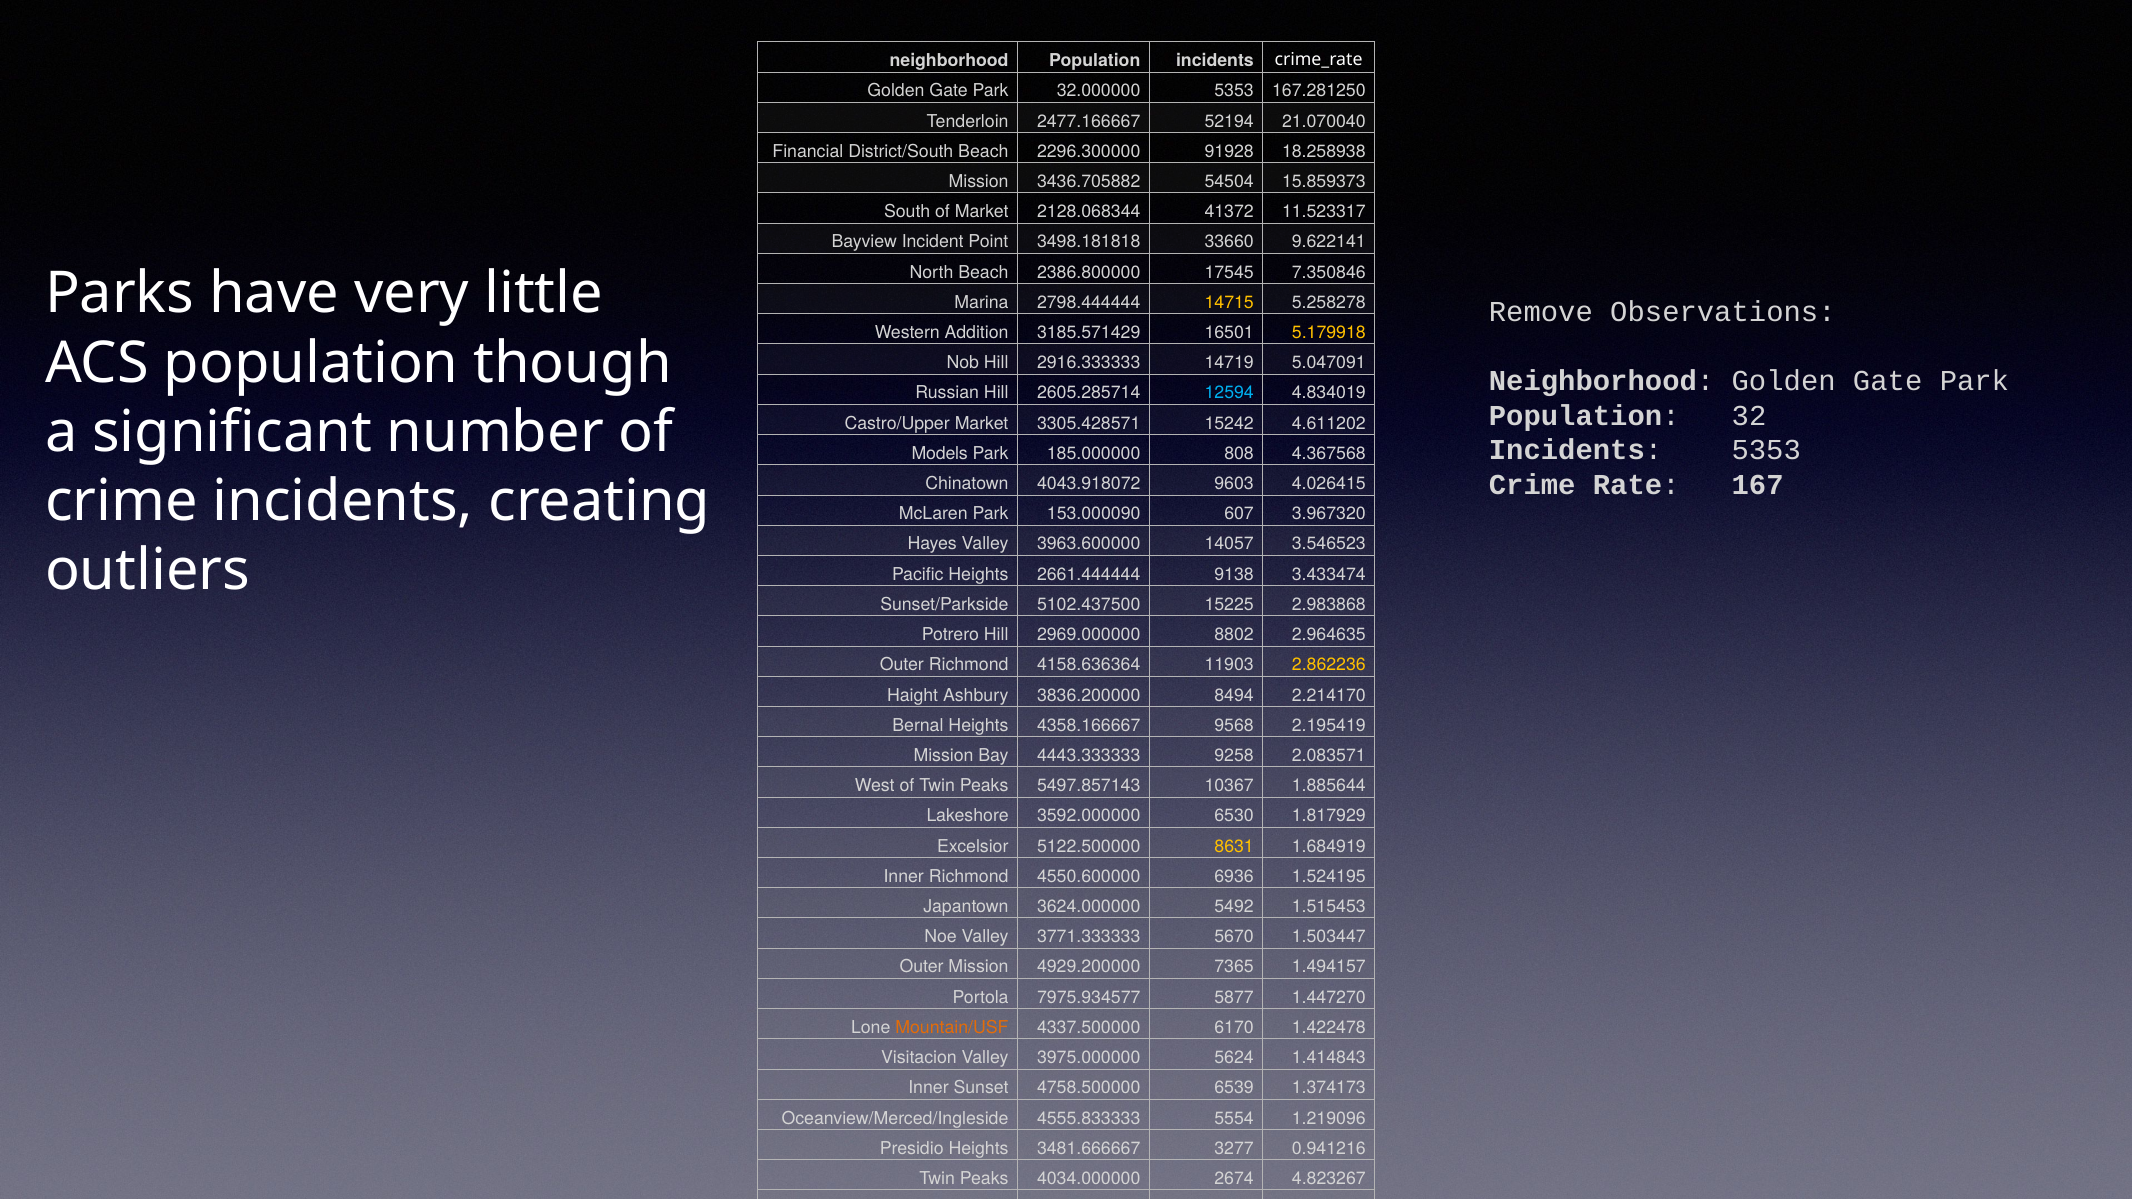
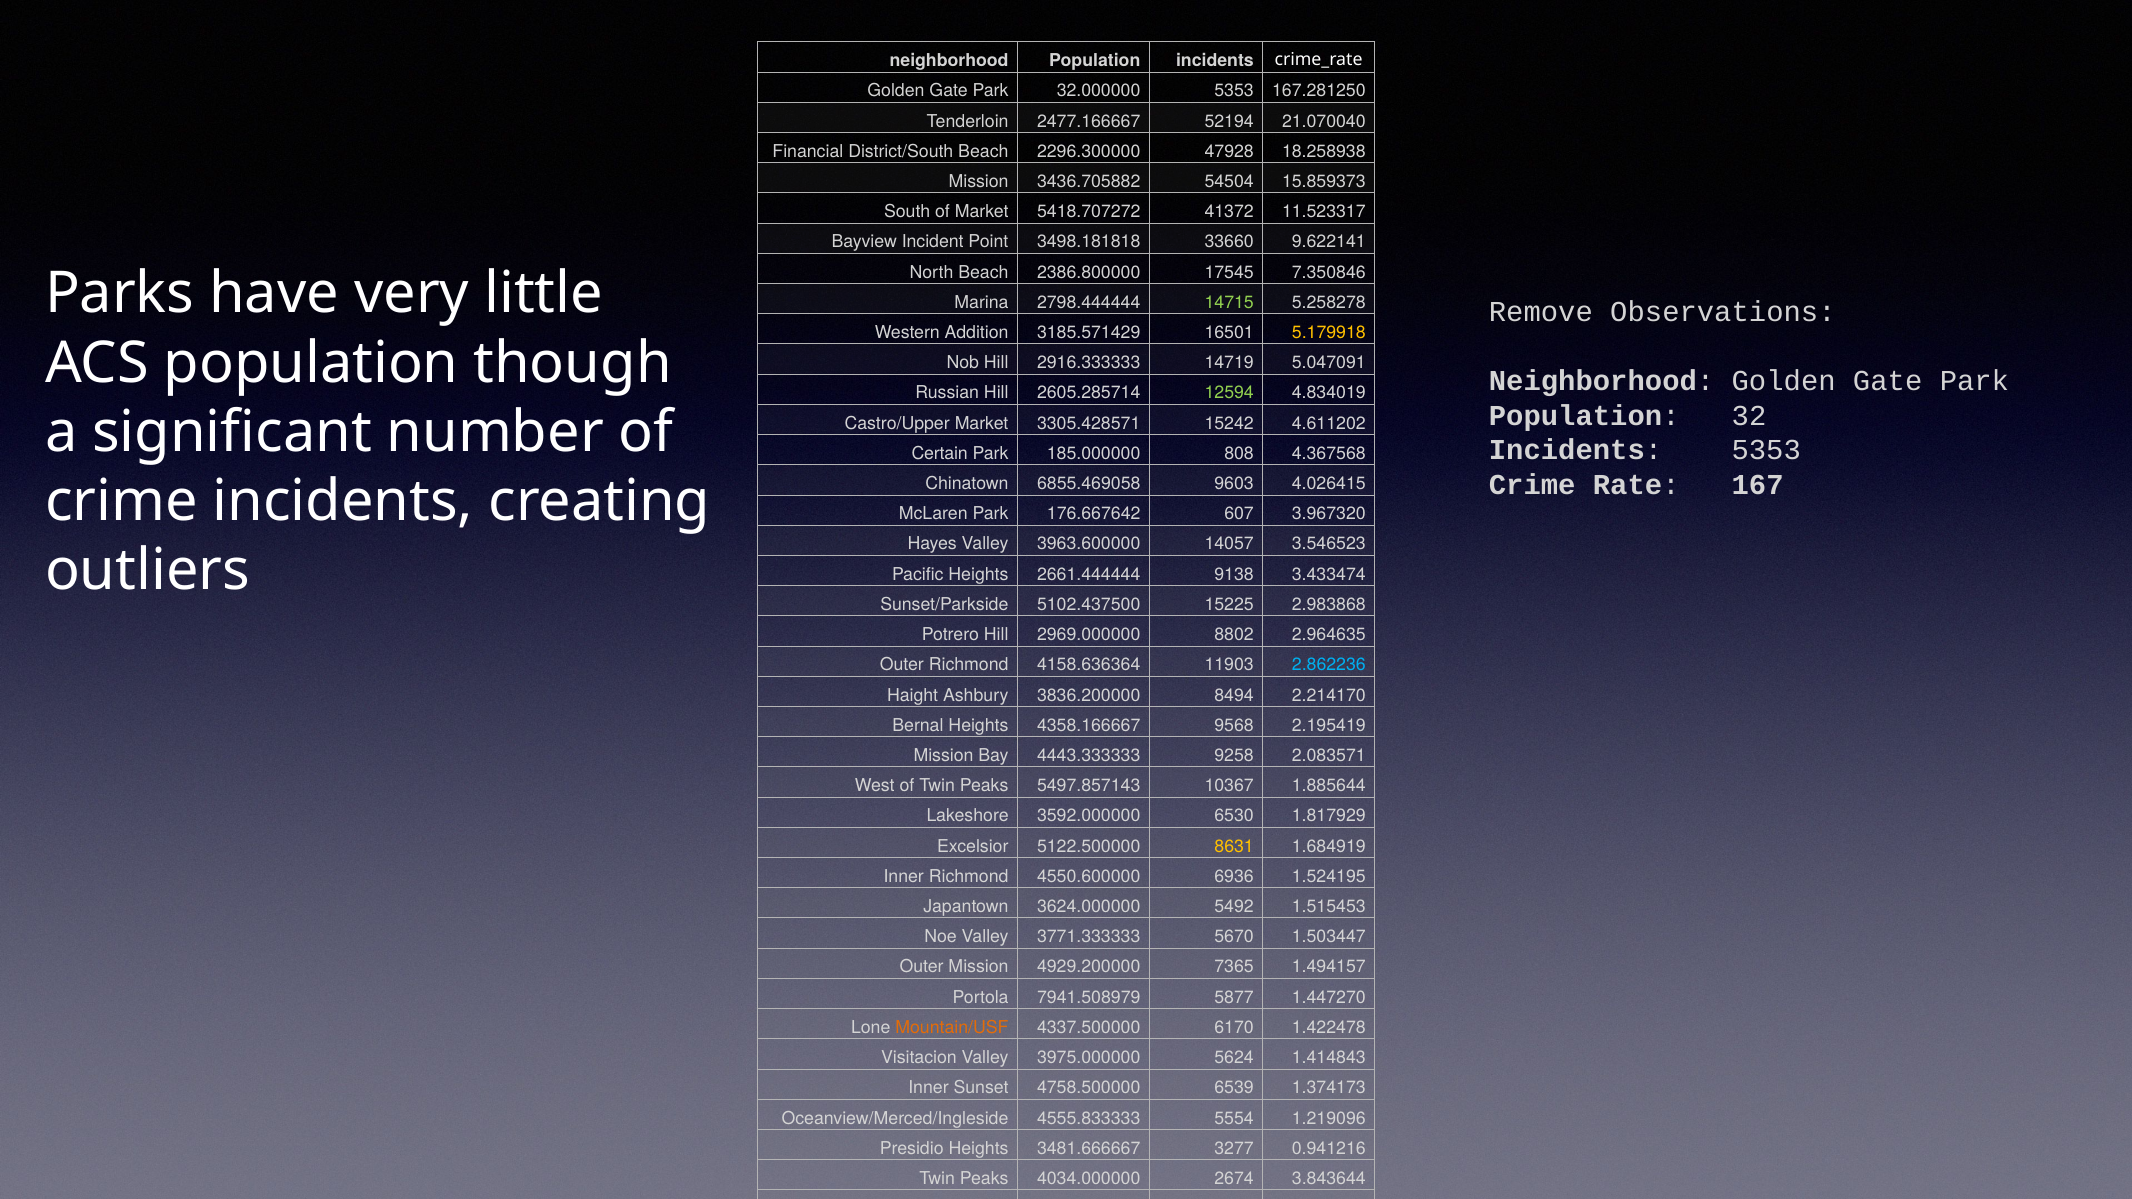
91928: 91928 -> 47928 (1229, 151)
2128.068344: 2128.068344 -> 5418.707272 (1089, 212)
14715 colour: yellow -> light green (1229, 303)
12594 colour: light blue -> light green (1229, 393)
Models: Models -> Certain (940, 454)
4043.918072: 4043.918072 -> 6855.469058 (1089, 484)
153.000090: 153.000090 -> 176.667642 (1094, 514)
2.862236 colour: yellow -> light blue (1329, 665)
7975.934577: 7975.934577 -> 7941.508979 (1089, 998)
4.823267: 4.823267 -> 3.843644 (1329, 1179)
